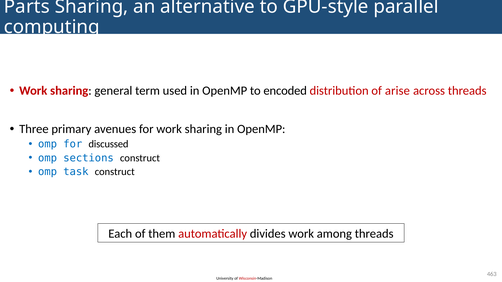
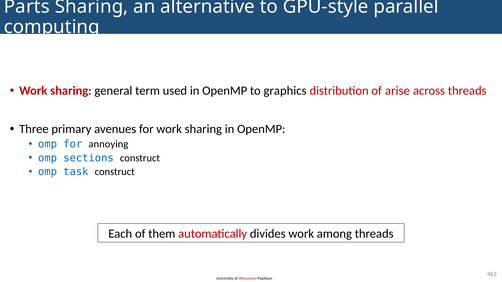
encoded: encoded -> graphics (285, 91)
discussed: discussed -> annoying (108, 144)
